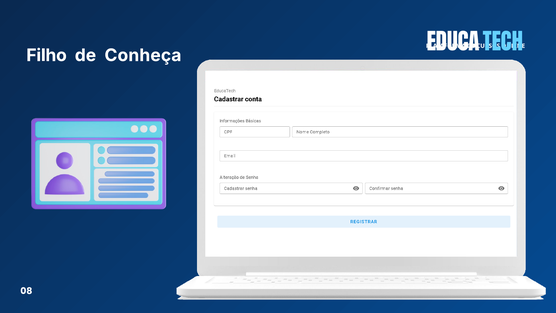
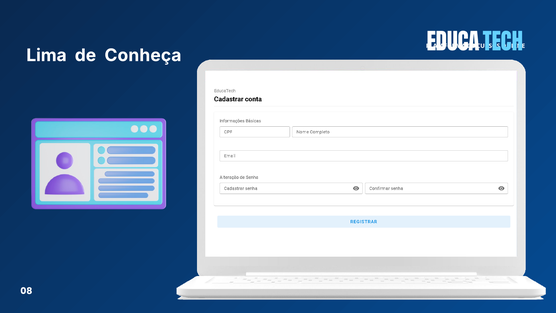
Filho: Filho -> Lima (46, 55)
